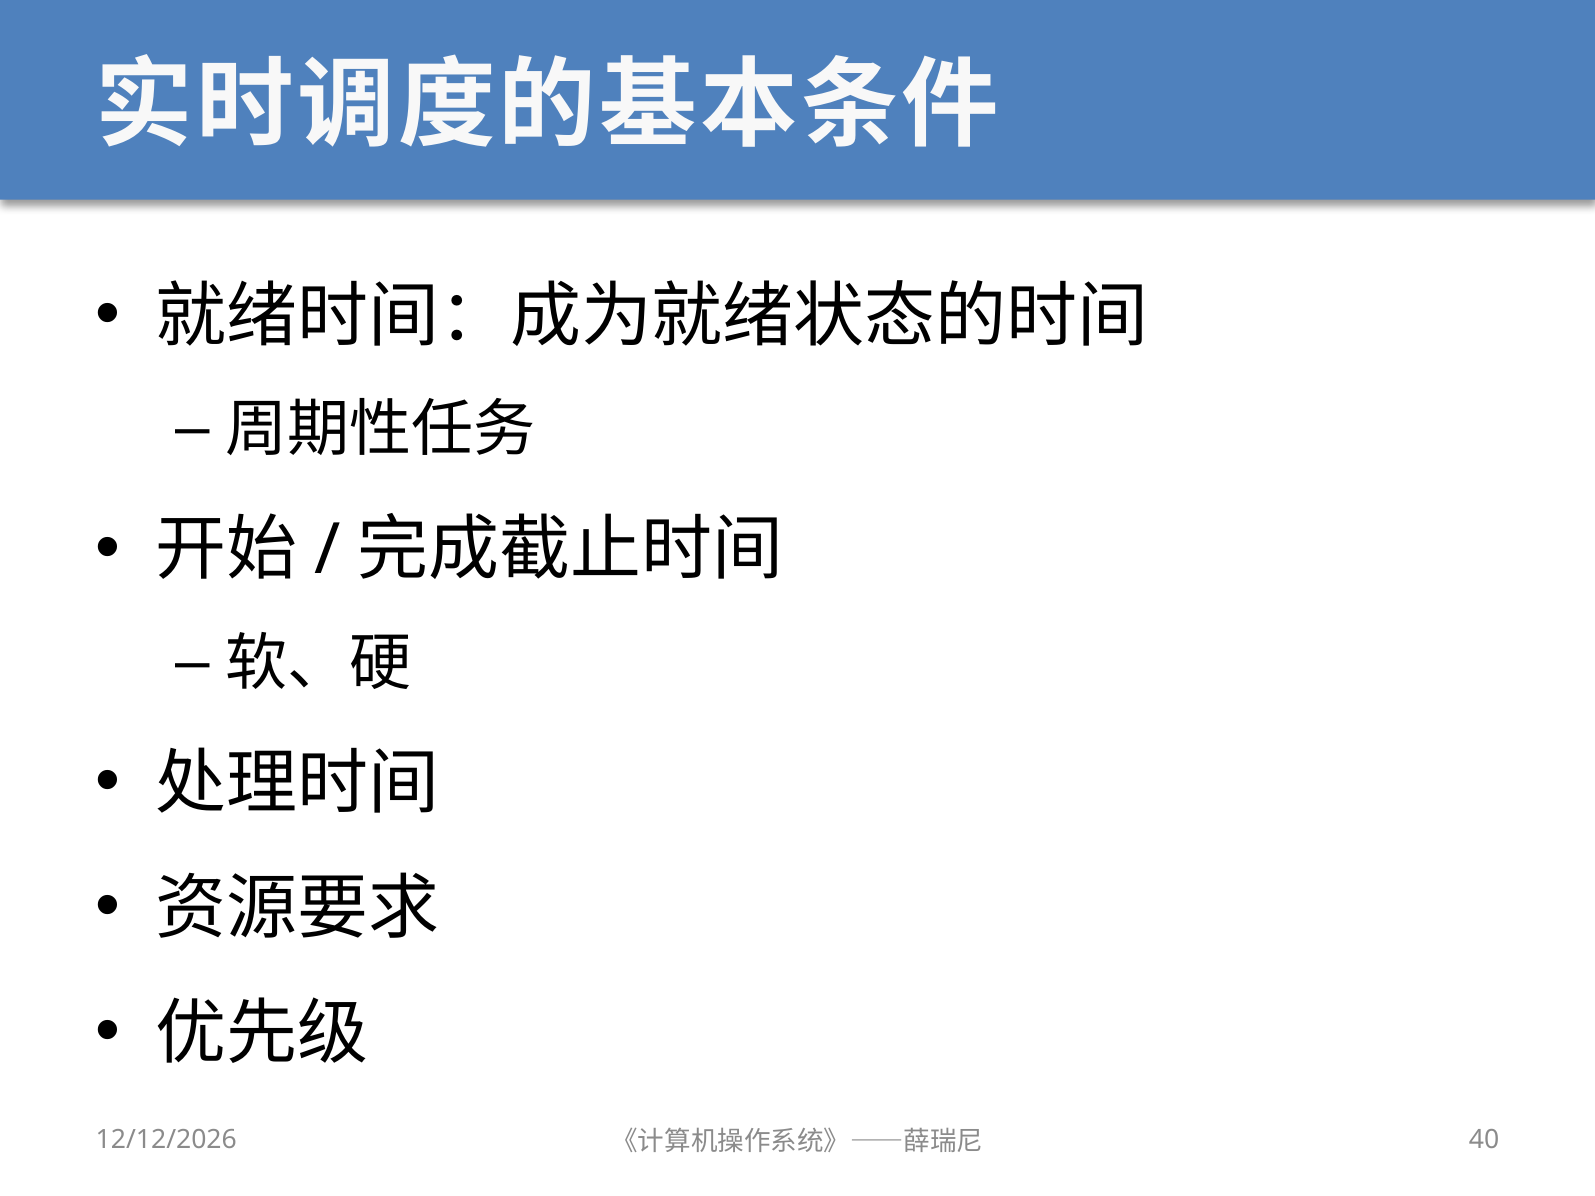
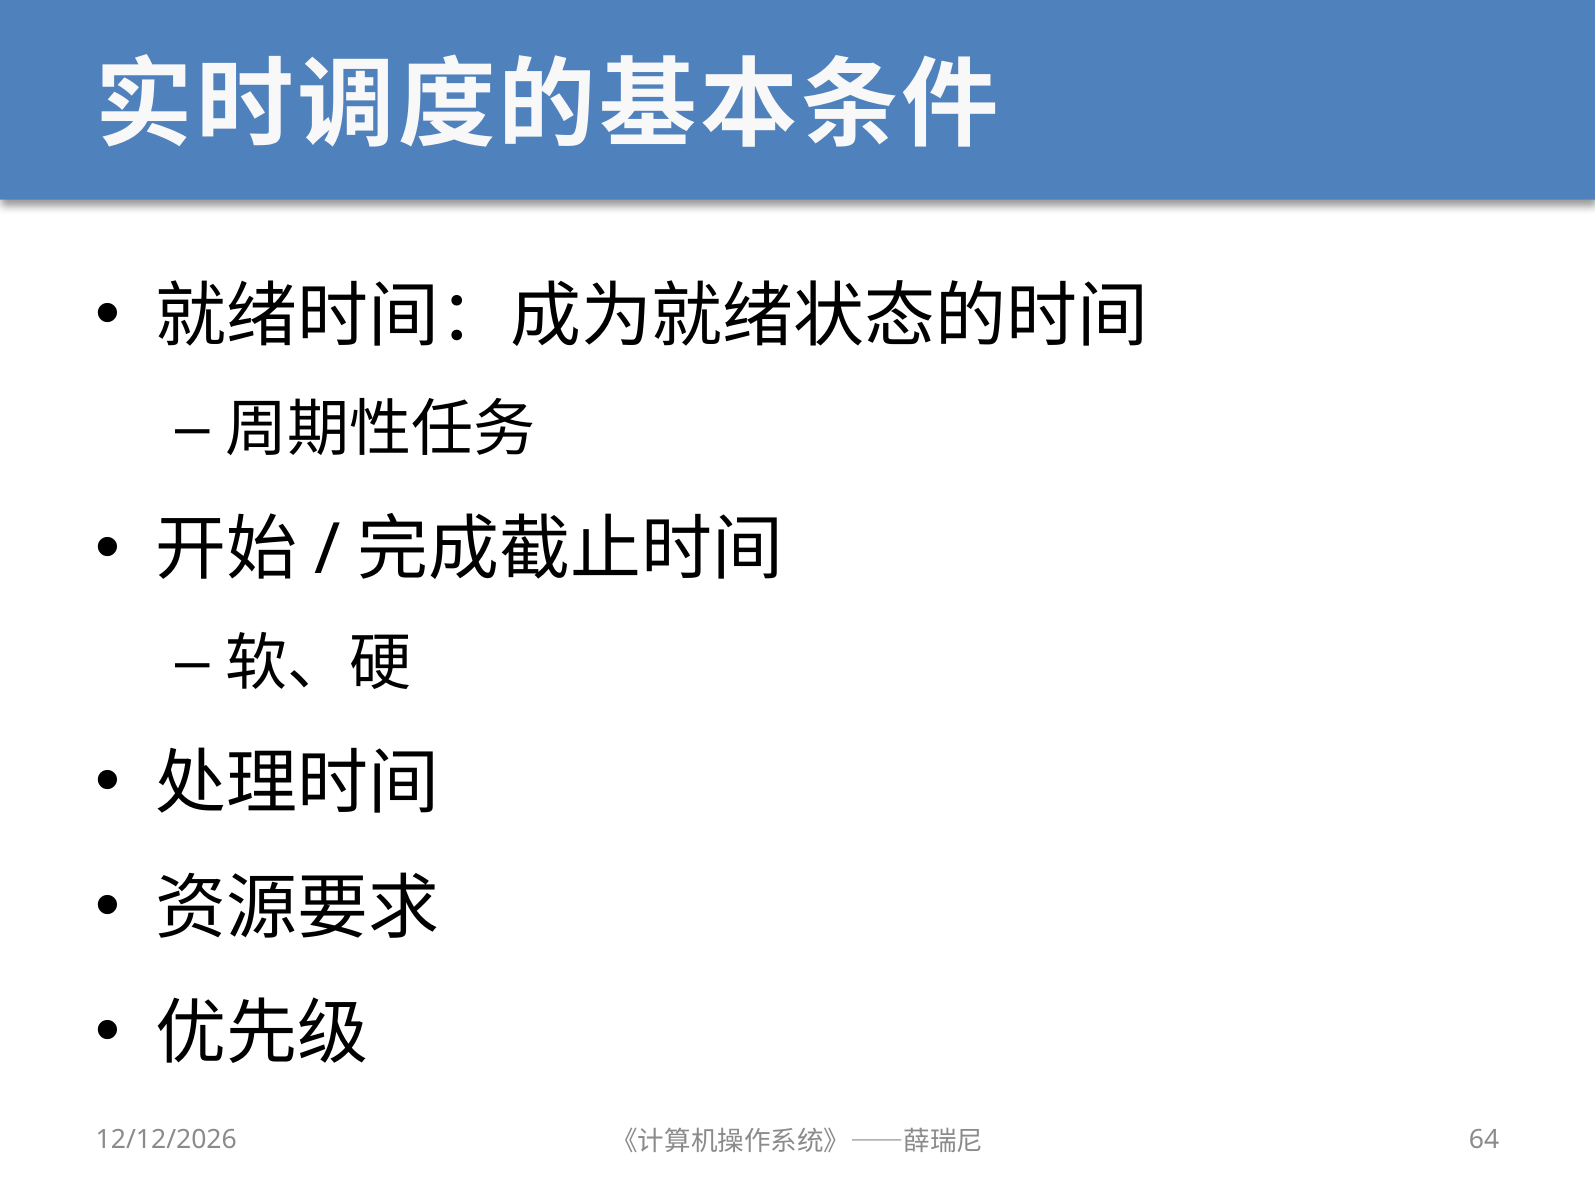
40: 40 -> 64 (1484, 1140)
